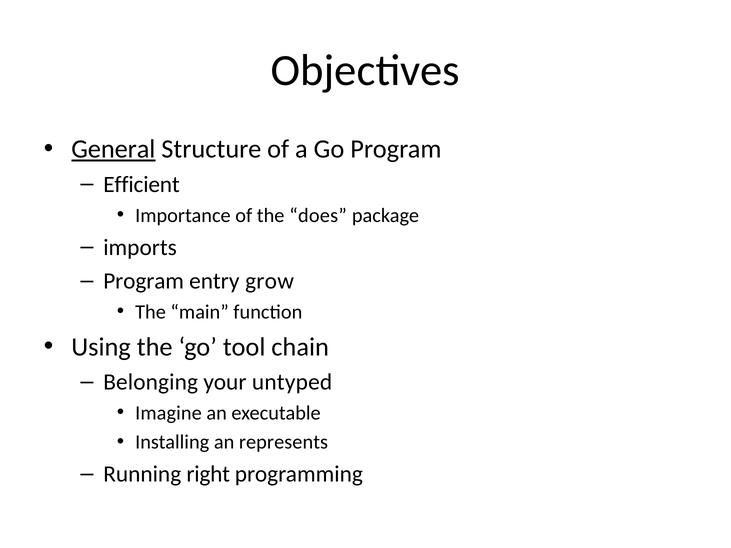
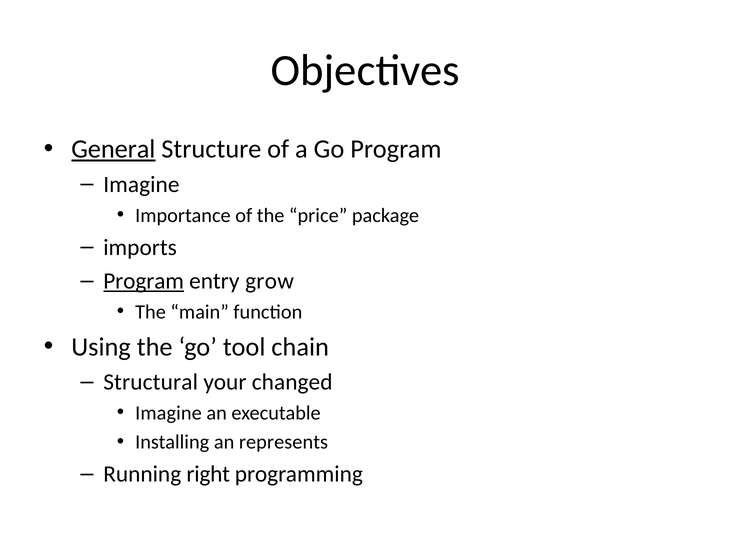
Efficient: Efficient -> Imagine (141, 185)
does: does -> price (318, 215)
Program underline: none -> present (144, 281)
Belonging: Belonging -> Structural (151, 382)
untyped: untyped -> changed (292, 382)
